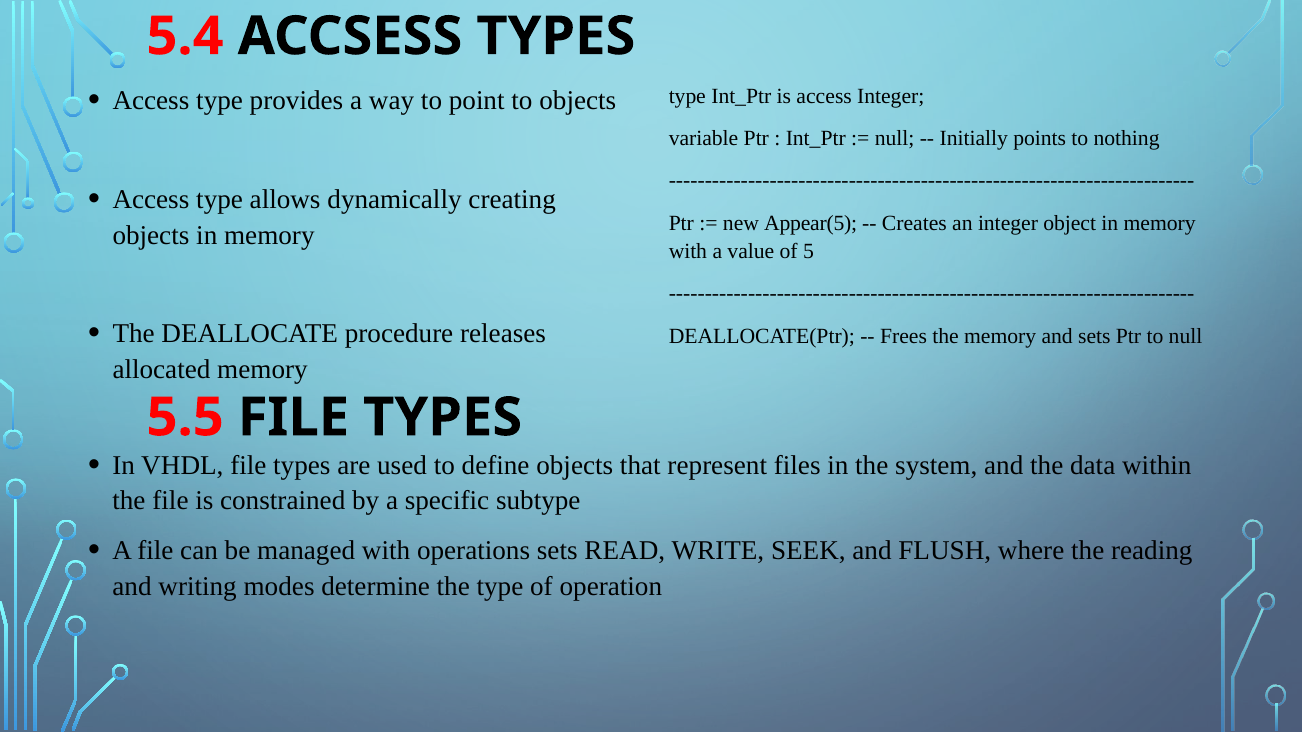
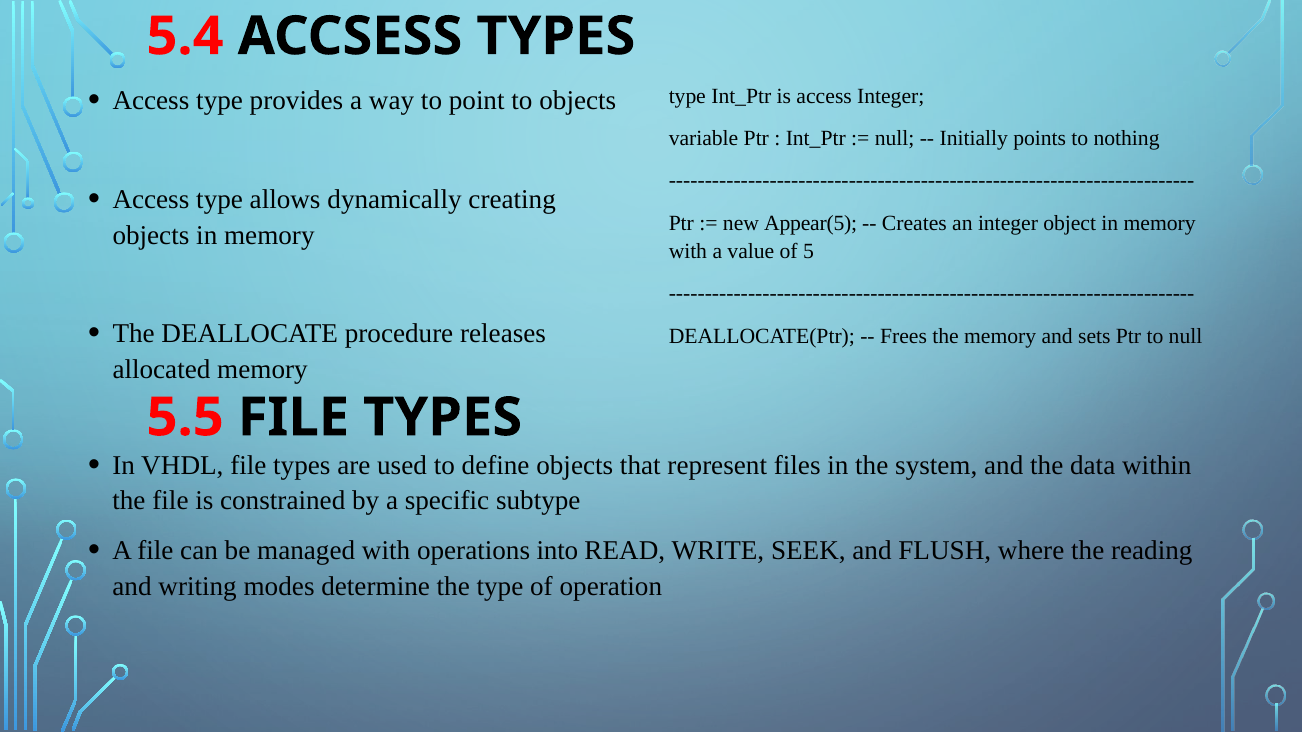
operations sets: sets -> into (557, 551)
